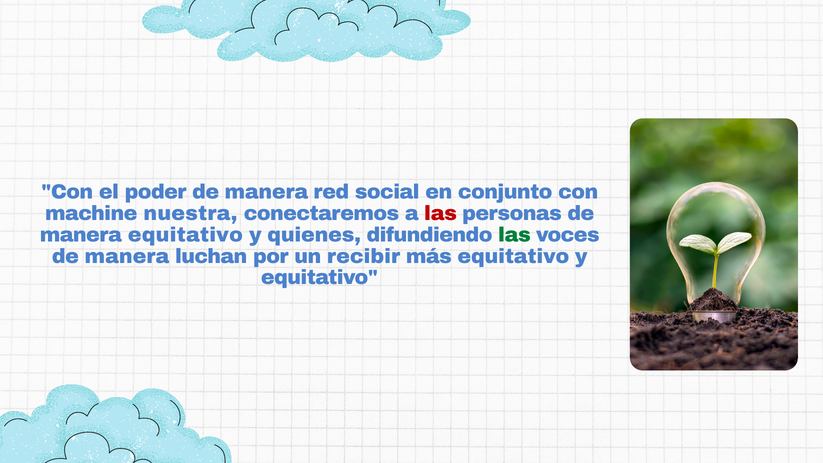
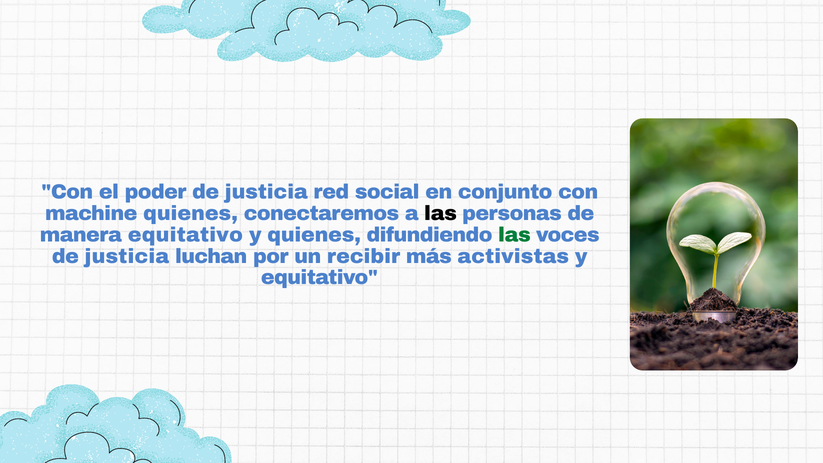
poder de manera: manera -> justicia (266, 192)
machine nuestra: nuestra -> quienes (191, 213)
las colour: red -> black (440, 213)
manera: manera -> justicia (127, 256)
más equitativo: equitativo -> activistas (513, 256)
